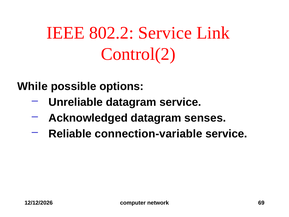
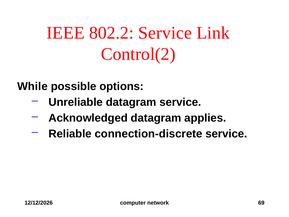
senses: senses -> applies (205, 118)
connection-variable: connection-variable -> connection-discrete (149, 134)
